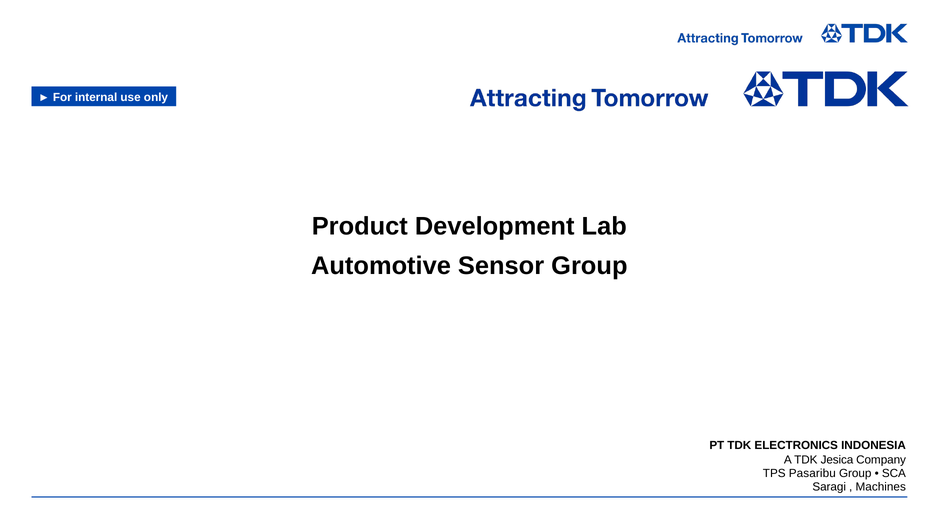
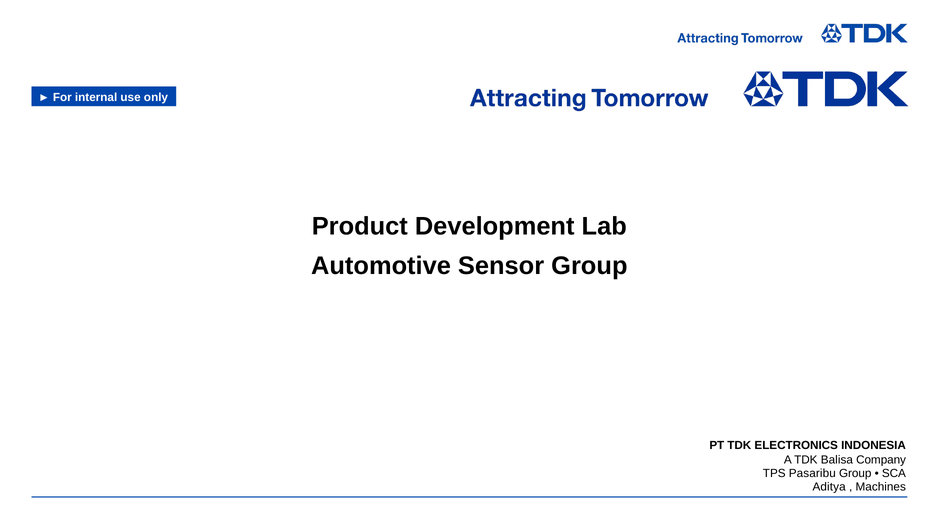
Jesica: Jesica -> Balisa (837, 460)
Saragi: Saragi -> Aditya (829, 487)
